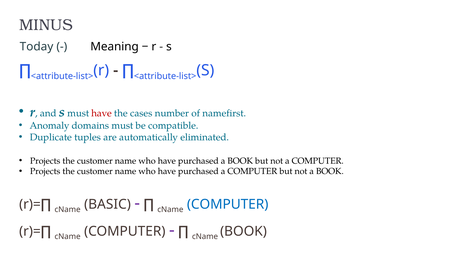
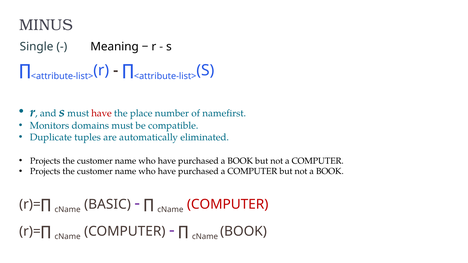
Today: Today -> Single (37, 47)
cases: cases -> place (141, 113)
Anomaly: Anomaly -> Monitors (50, 126)
COMPUTER colour: blue -> red (228, 204)
